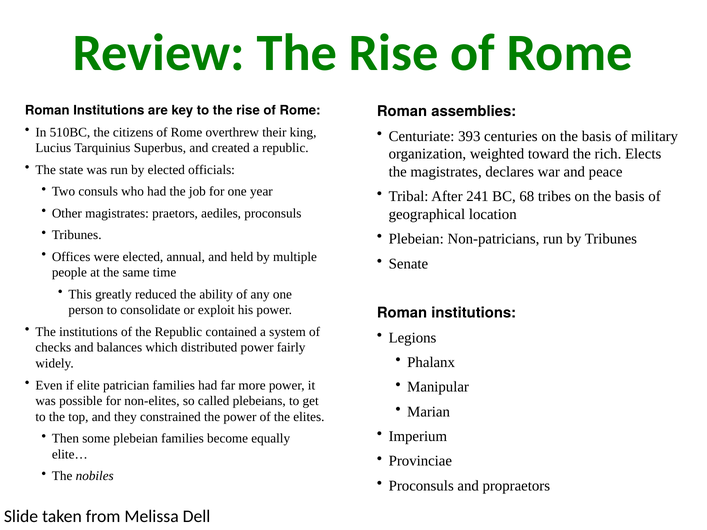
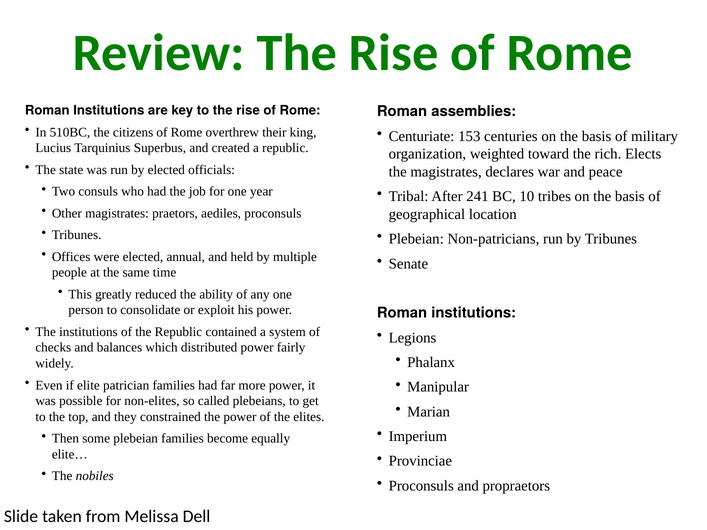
393: 393 -> 153 (469, 136)
68: 68 -> 10 (527, 197)
